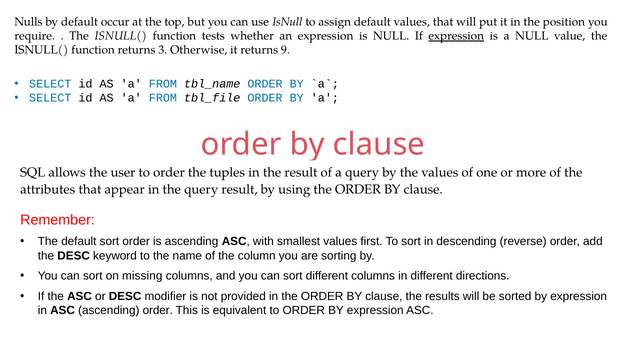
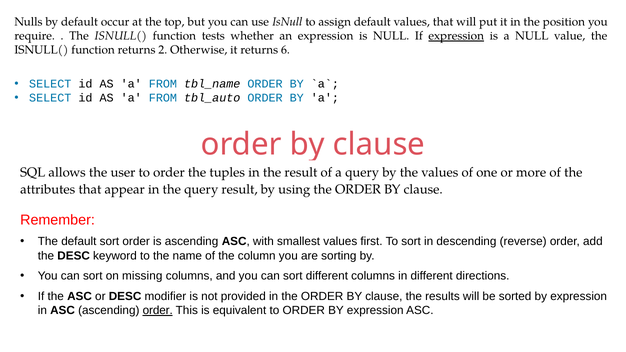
3: 3 -> 2 (163, 50)
9: 9 -> 6 (285, 50)
tbl_file: tbl_file -> tbl_auto (212, 98)
order underline: none -> present (158, 311)
